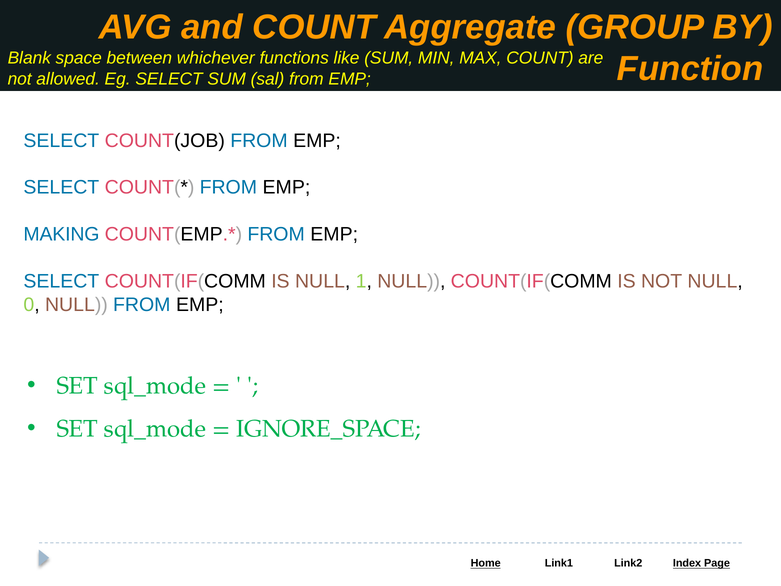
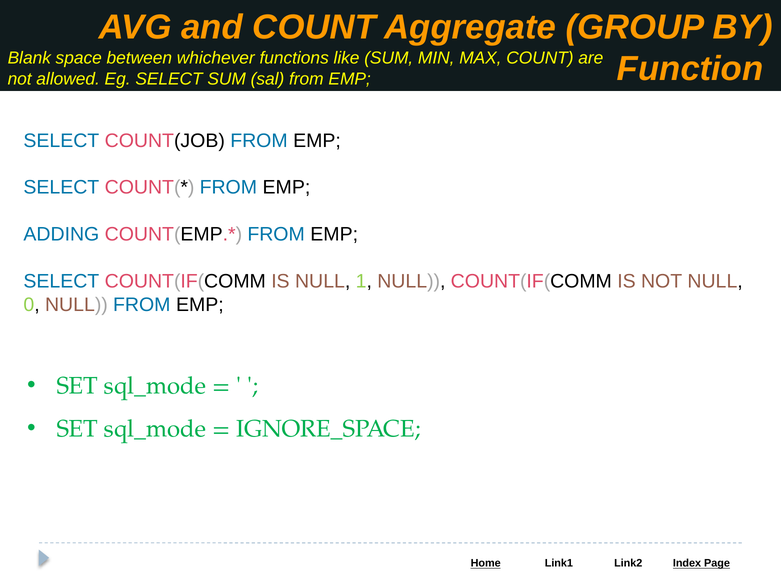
MAKING: MAKING -> ADDING (61, 234)
